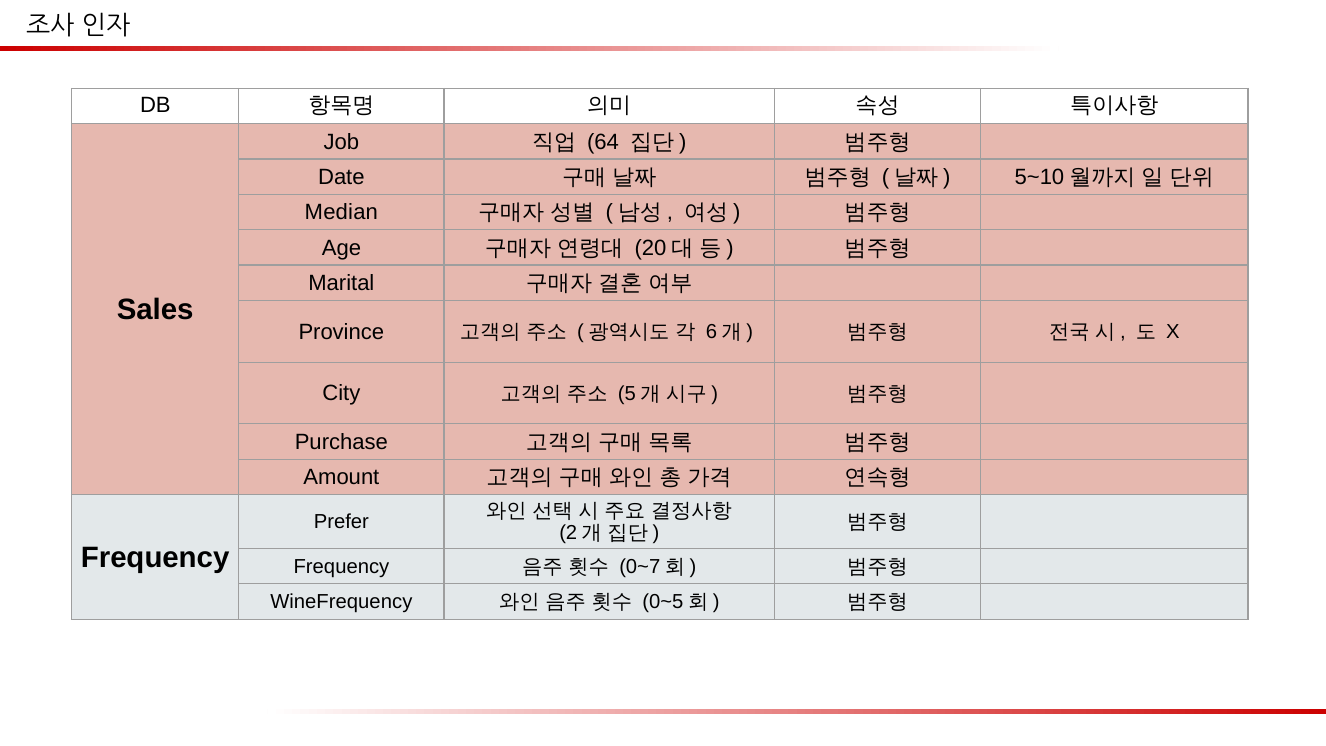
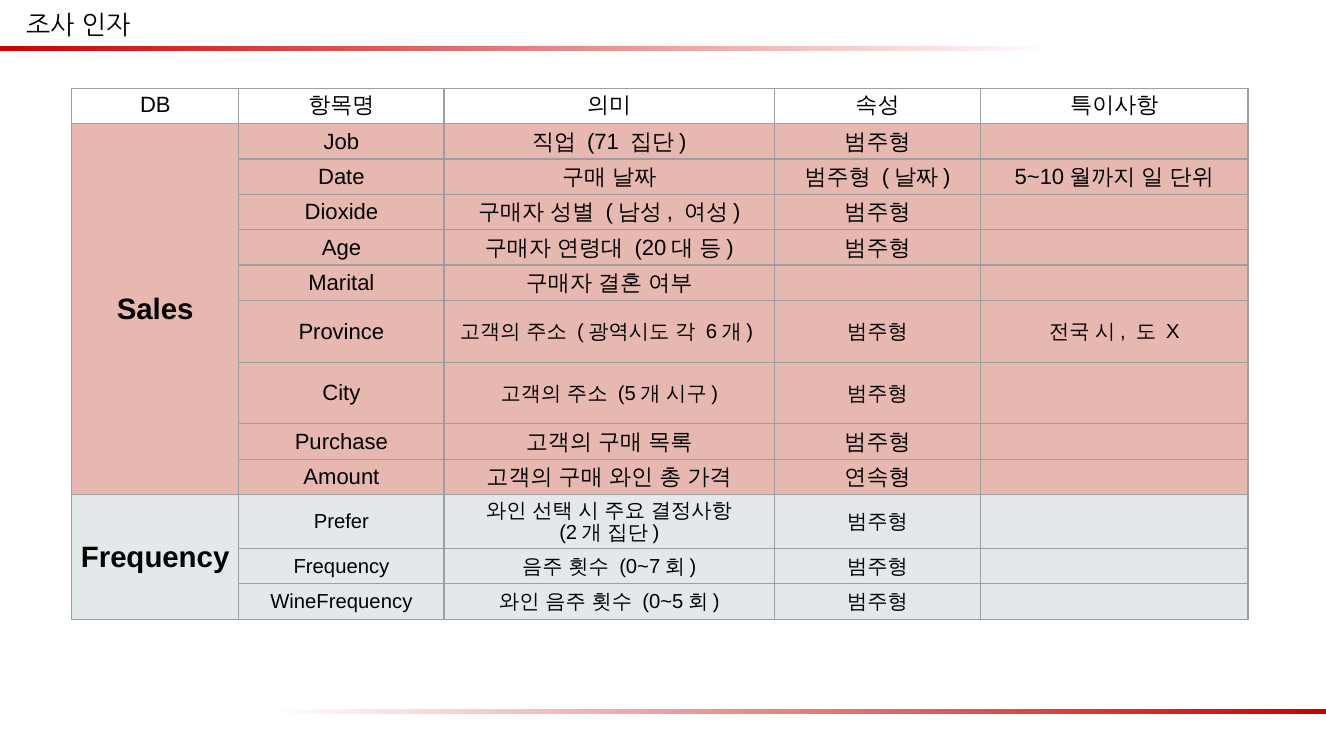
64: 64 -> 71 (603, 142)
Median: Median -> Dioxide (341, 212)
